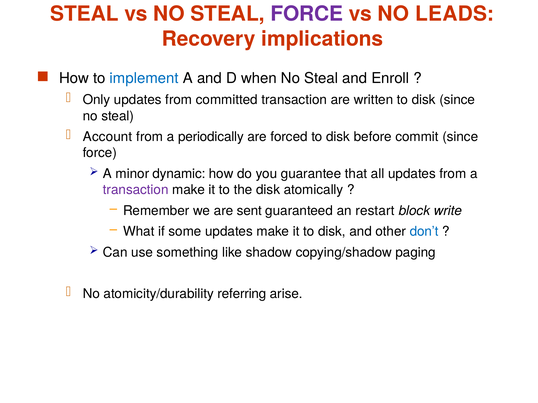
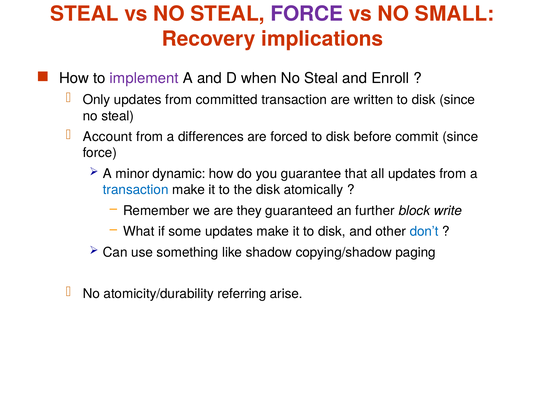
LEADS: LEADS -> SMALL (455, 14)
implement colour: blue -> purple (144, 78)
periodically: periodically -> differences (211, 137)
transaction colour: purple -> blue (136, 190)
sent: sent -> they (249, 211)
restart: restart -> further (375, 211)
